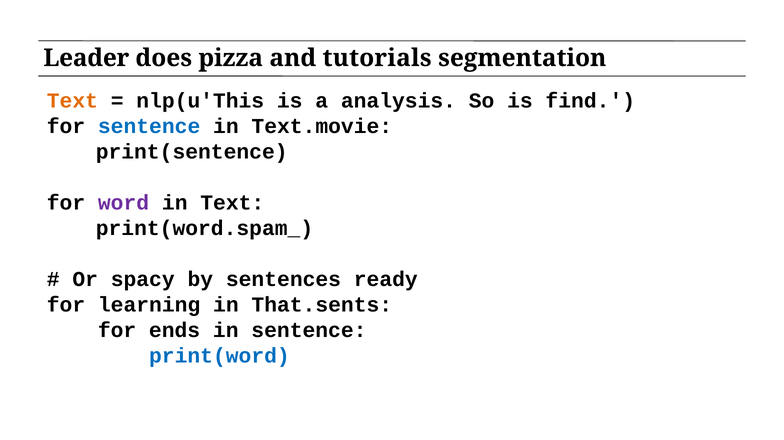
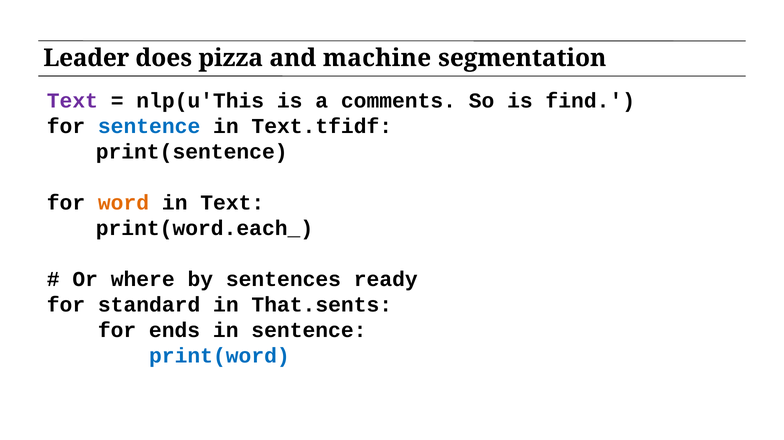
tutorials: tutorials -> machine (377, 58)
Text colour: orange -> purple (72, 101)
analysis: analysis -> comments (398, 101)
Text.movie: Text.movie -> Text.tfidf (322, 126)
word colour: purple -> orange (124, 203)
print(word.spam_: print(word.spam_ -> print(word.each_ (204, 228)
spacy: spacy -> where (143, 280)
learning: learning -> standard (149, 305)
